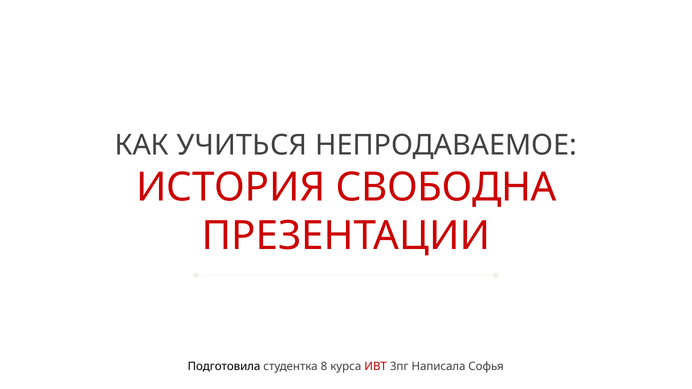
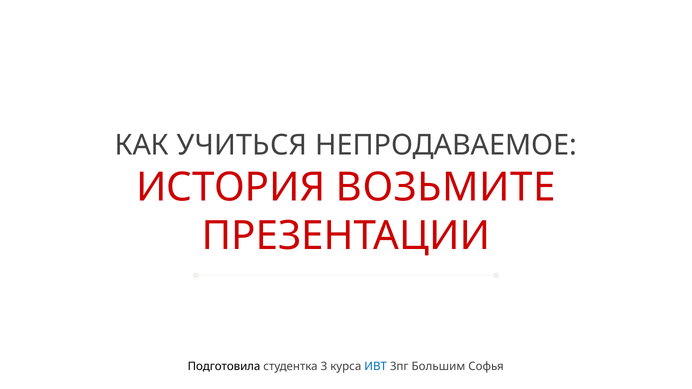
СВОБОДНА: СВОБОДНА -> ВОЗЬМИТЕ (446, 187)
8: 8 -> 3 (324, 367)
ИВТ colour: red -> blue (376, 367)
Написала: Написала -> Большим (438, 367)
